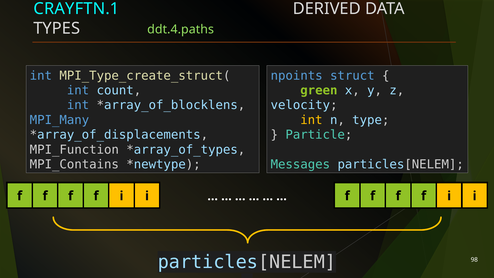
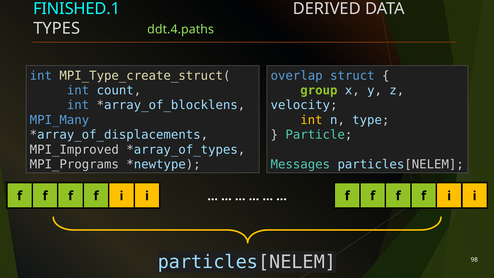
CRAYFTN.1: CRAYFTN.1 -> FINISHED.1 (77, 9)
npoints: npoints -> overlap (297, 76)
green: green -> group (319, 90)
MPI_Function: MPI_Function -> MPI_Improved (74, 150)
MPI_Contains: MPI_Contains -> MPI_Programs (74, 164)
